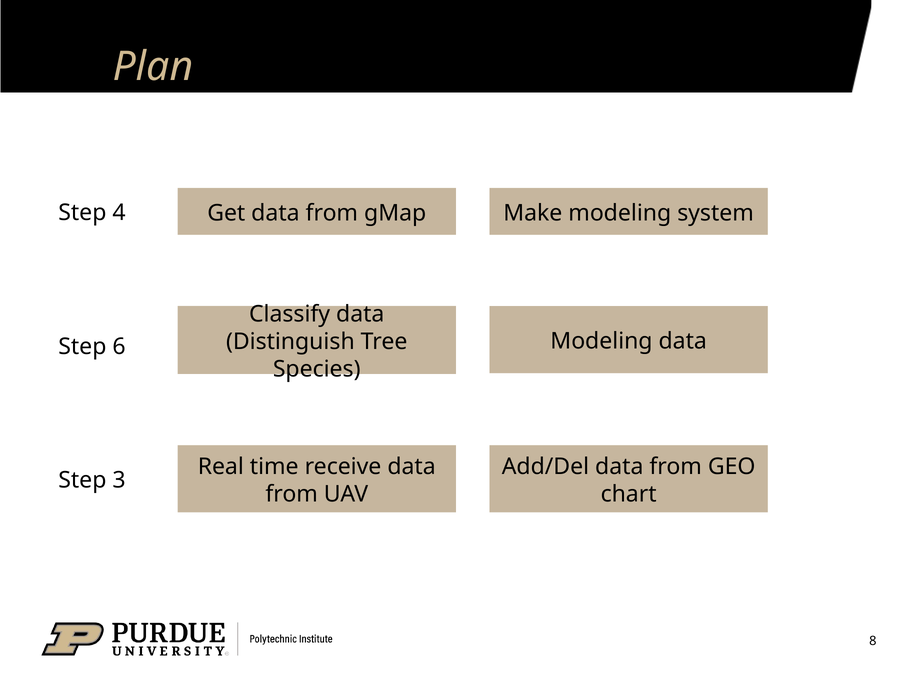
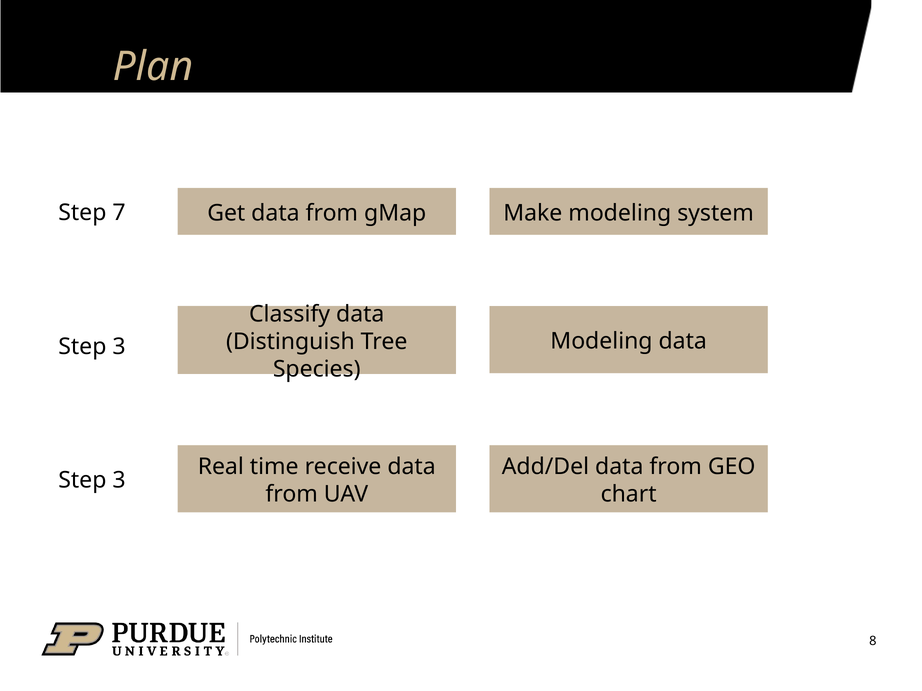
4: 4 -> 7 (119, 213)
6: 6 -> 3 (119, 347)
